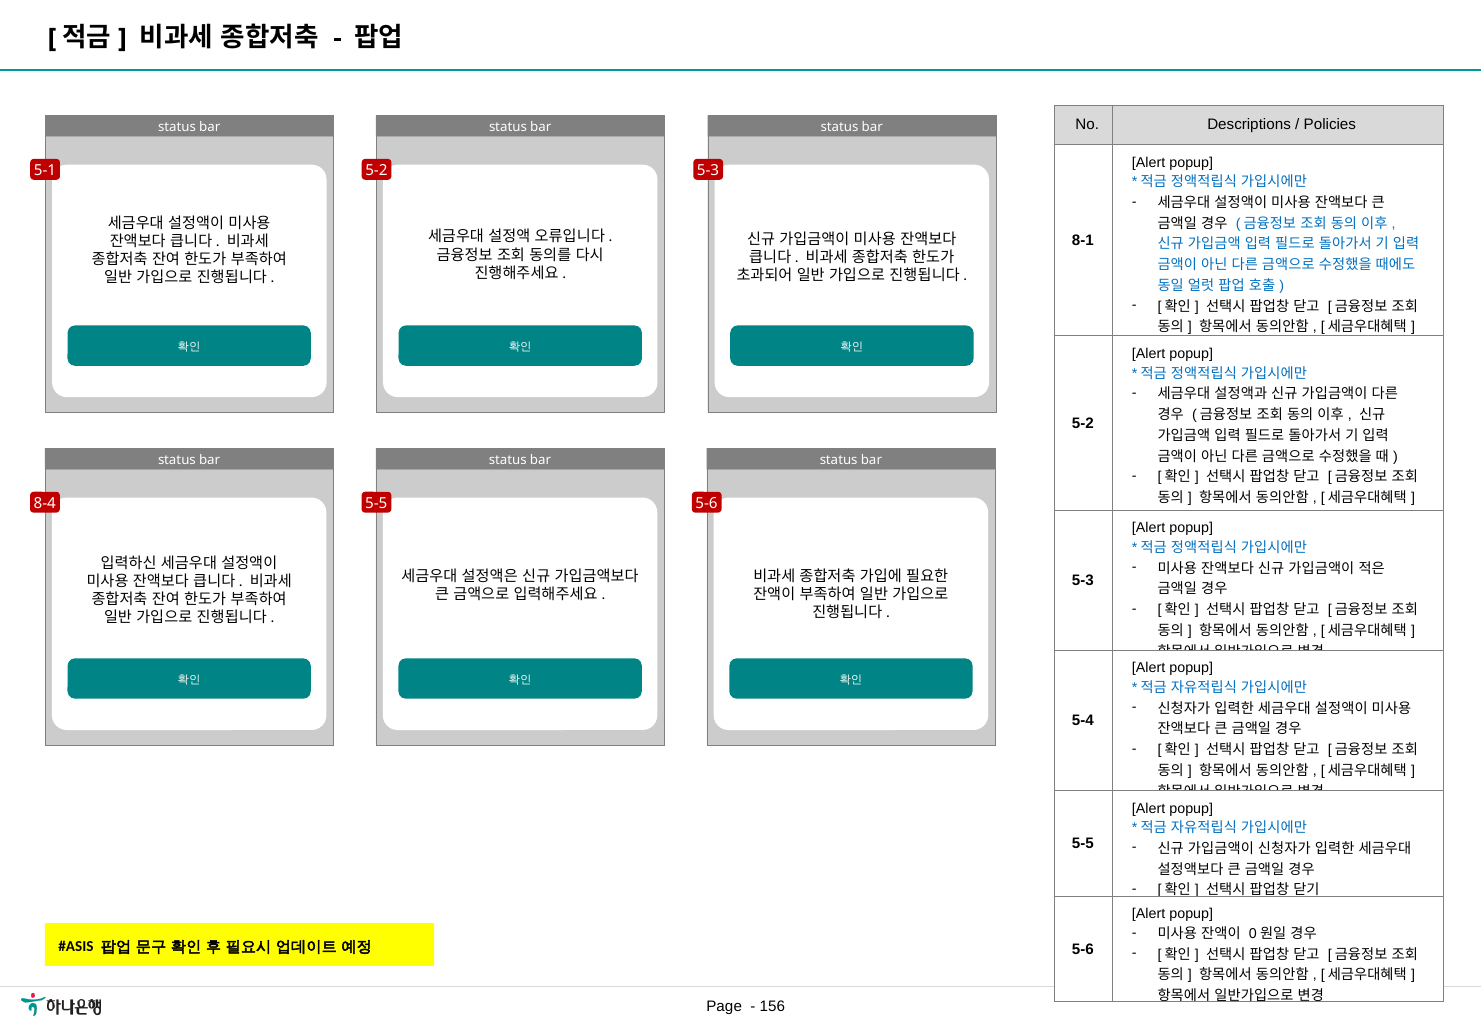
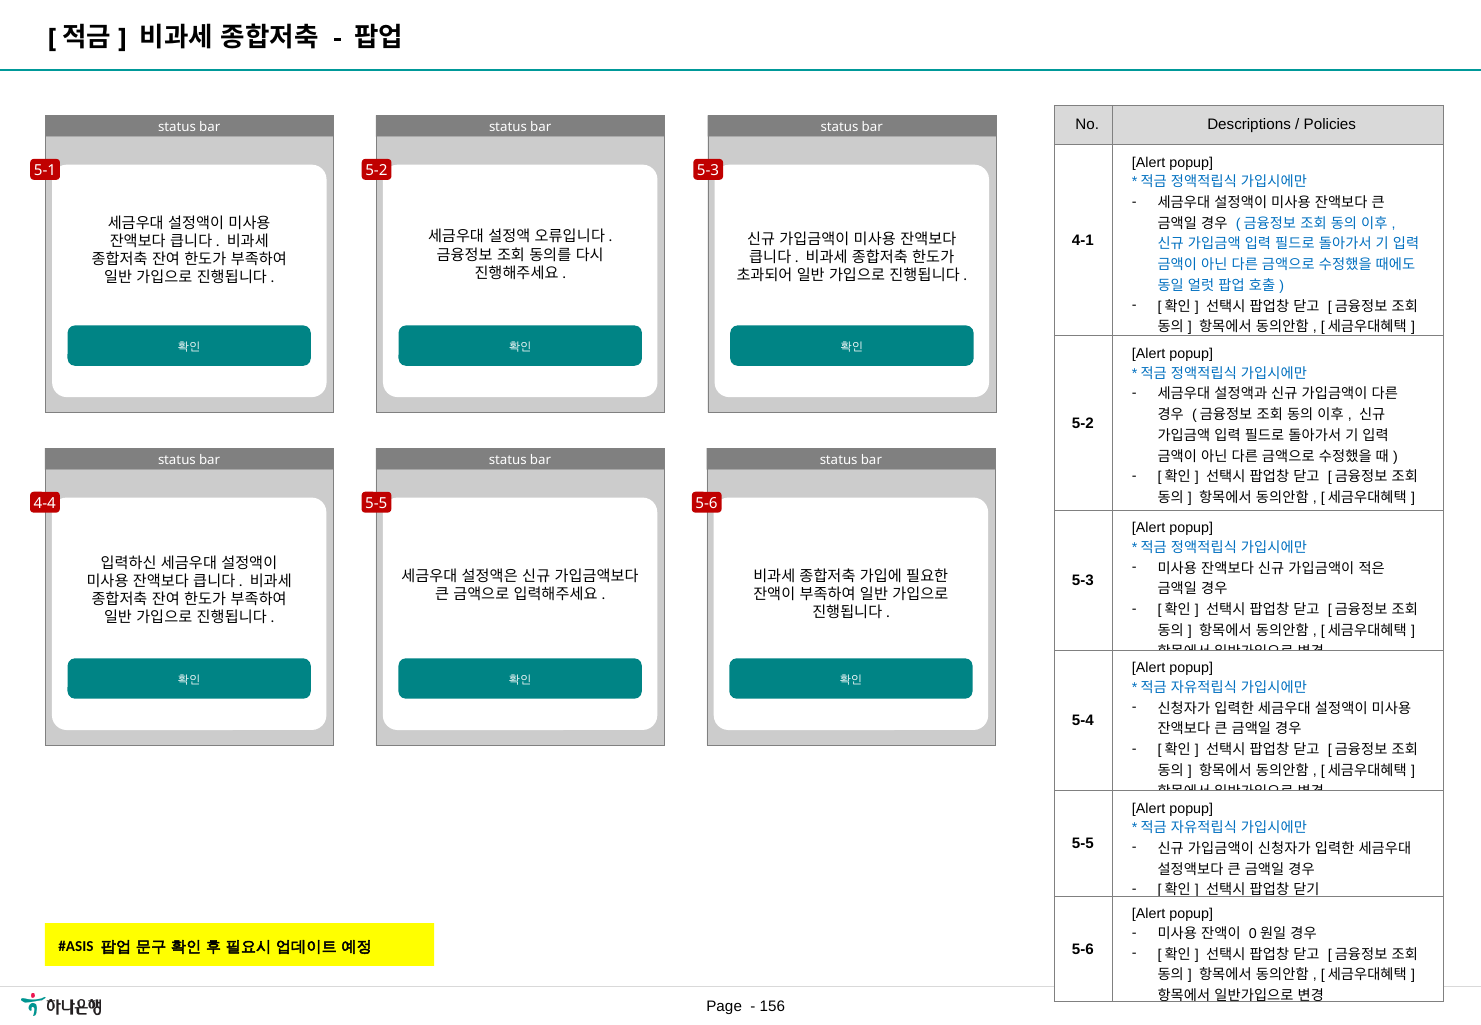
8-1: 8-1 -> 4-1 (1083, 240)
8-4: 8-4 -> 4-4 (45, 503)
